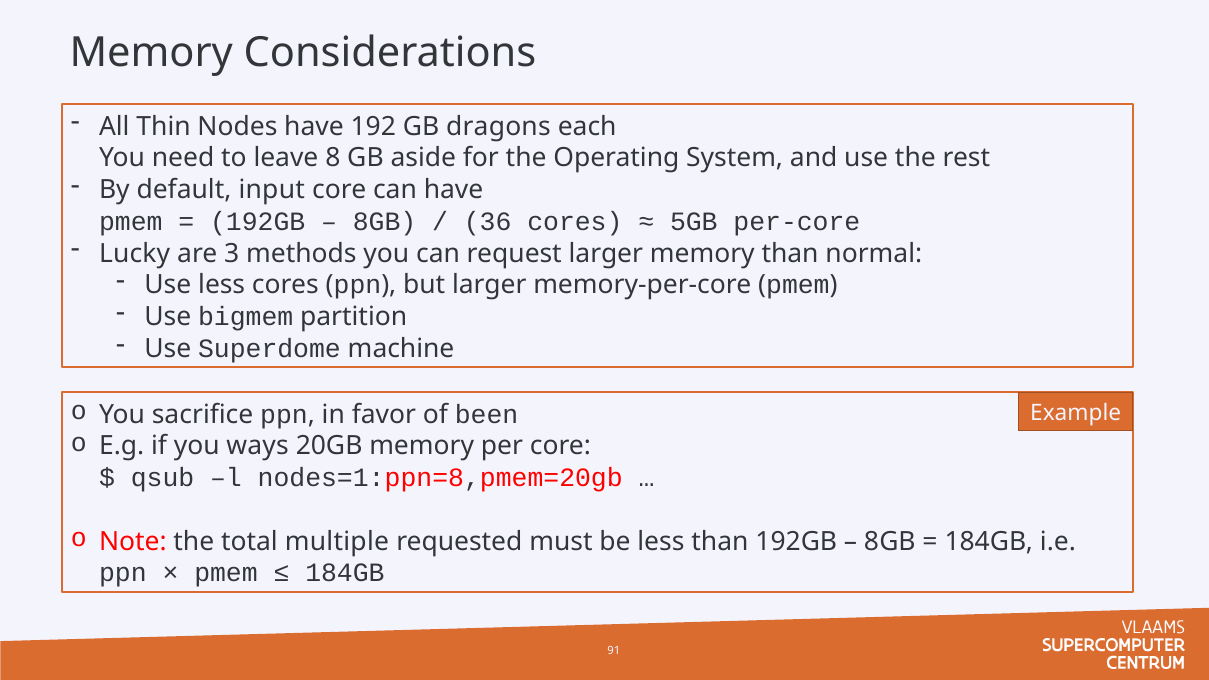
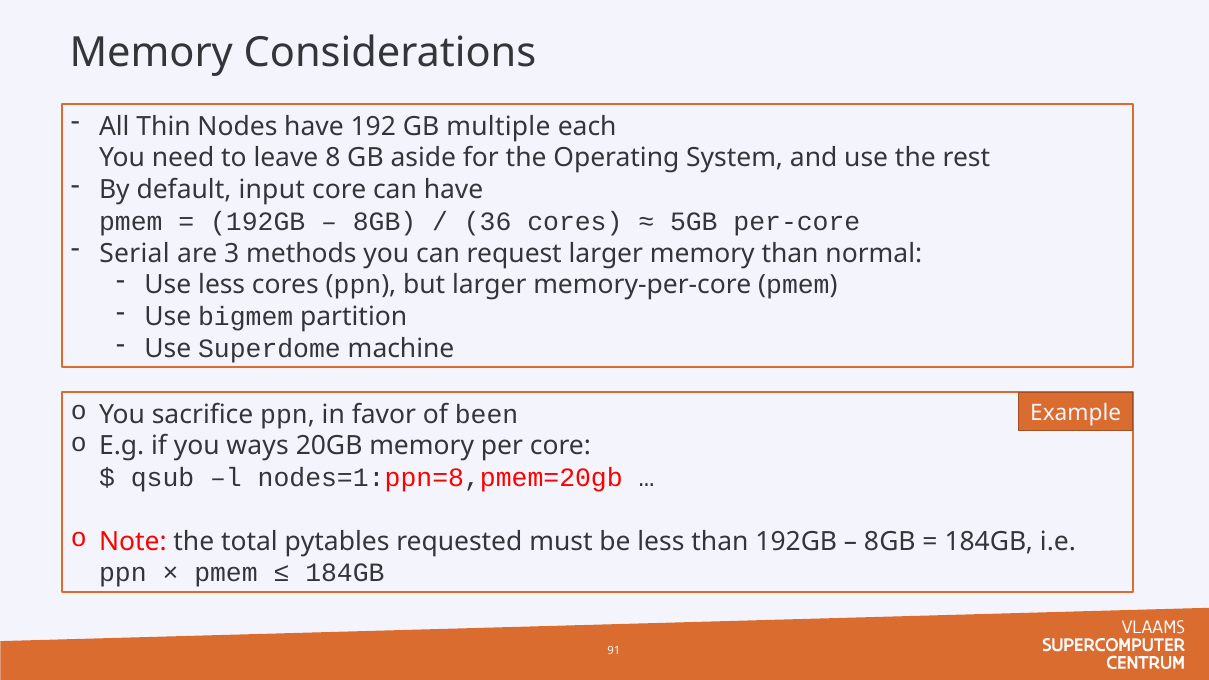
dragons: dragons -> multiple (498, 127)
Lucky: Lucky -> Serial (135, 253)
multiple: multiple -> pytables (337, 541)
